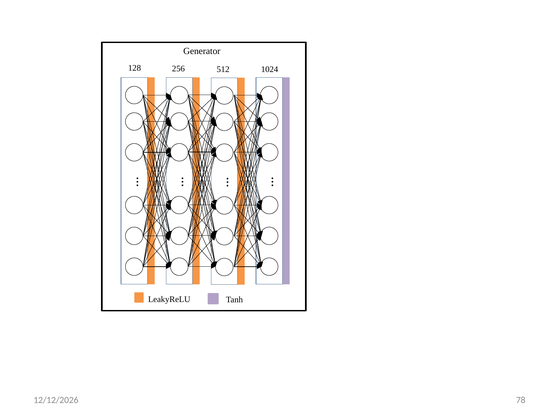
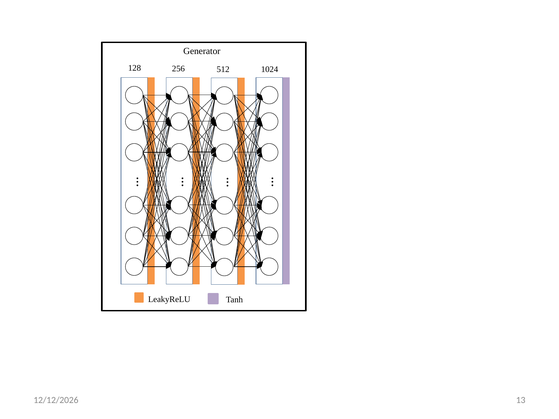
78: 78 -> 13 (521, 400)
